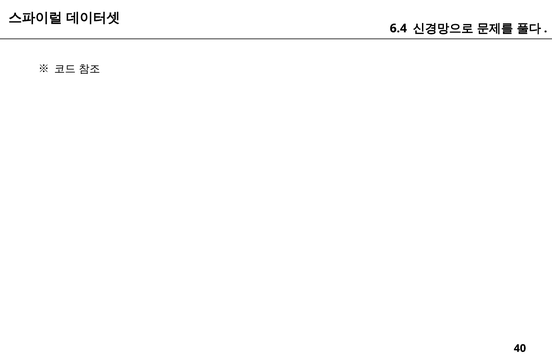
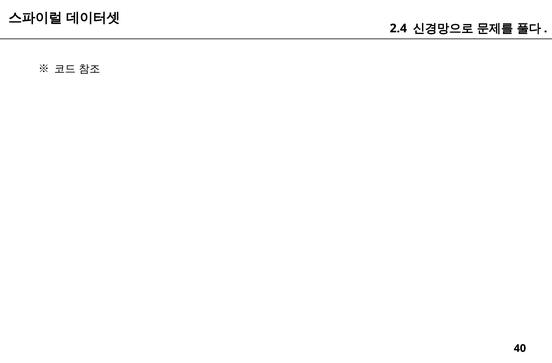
6.4: 6.4 -> 2.4 (398, 28)
